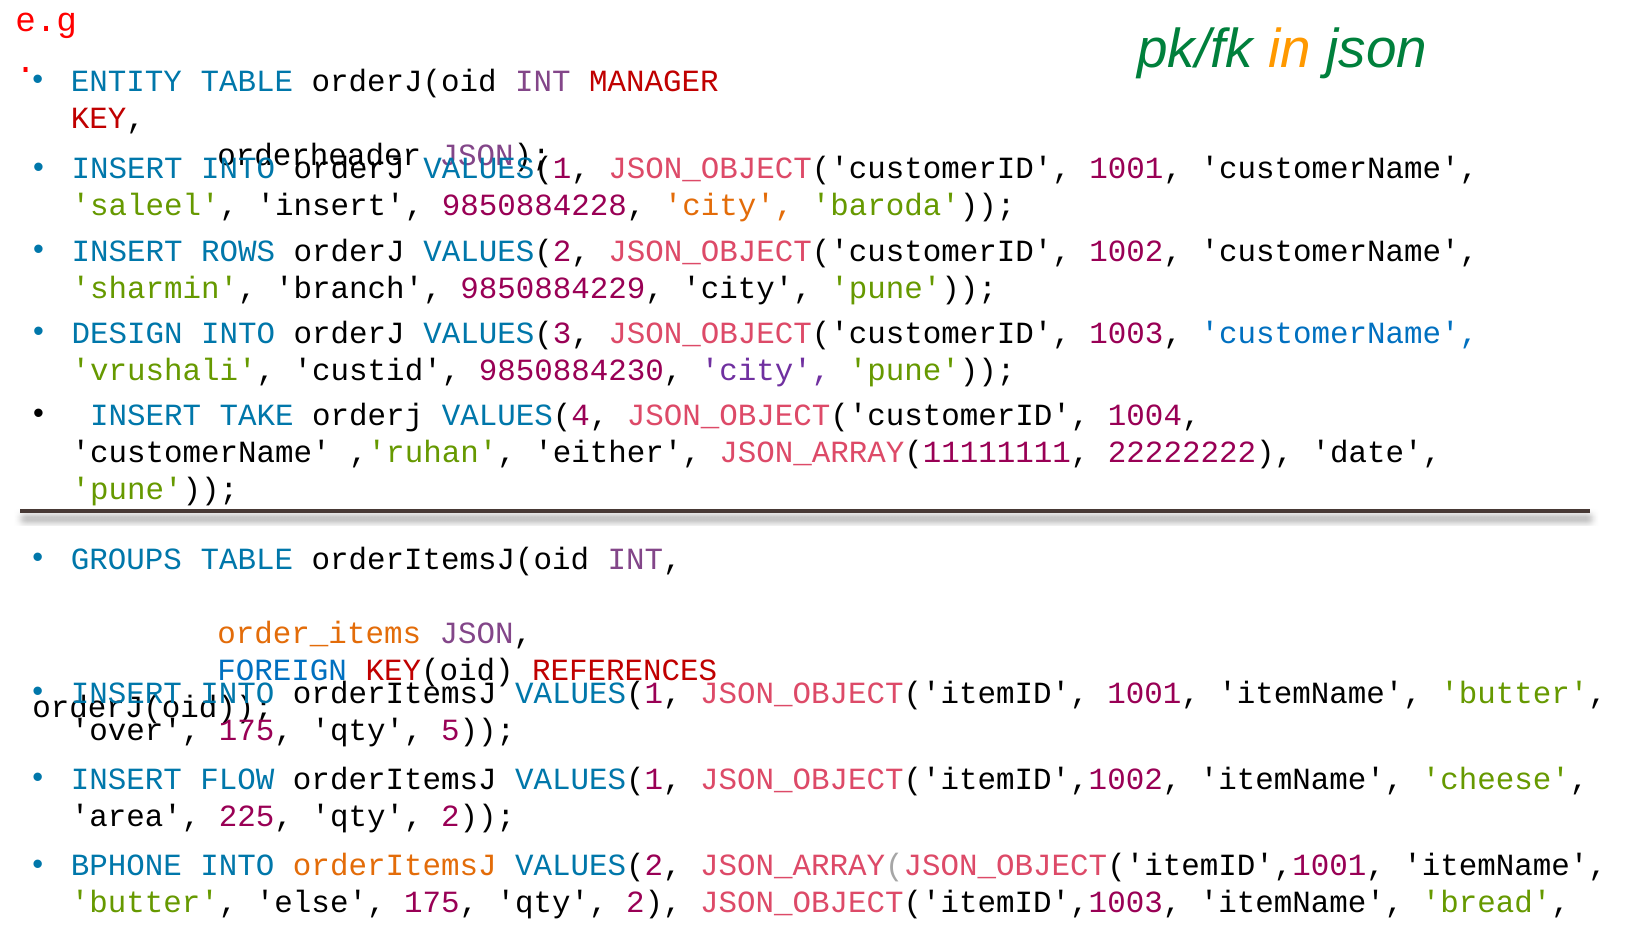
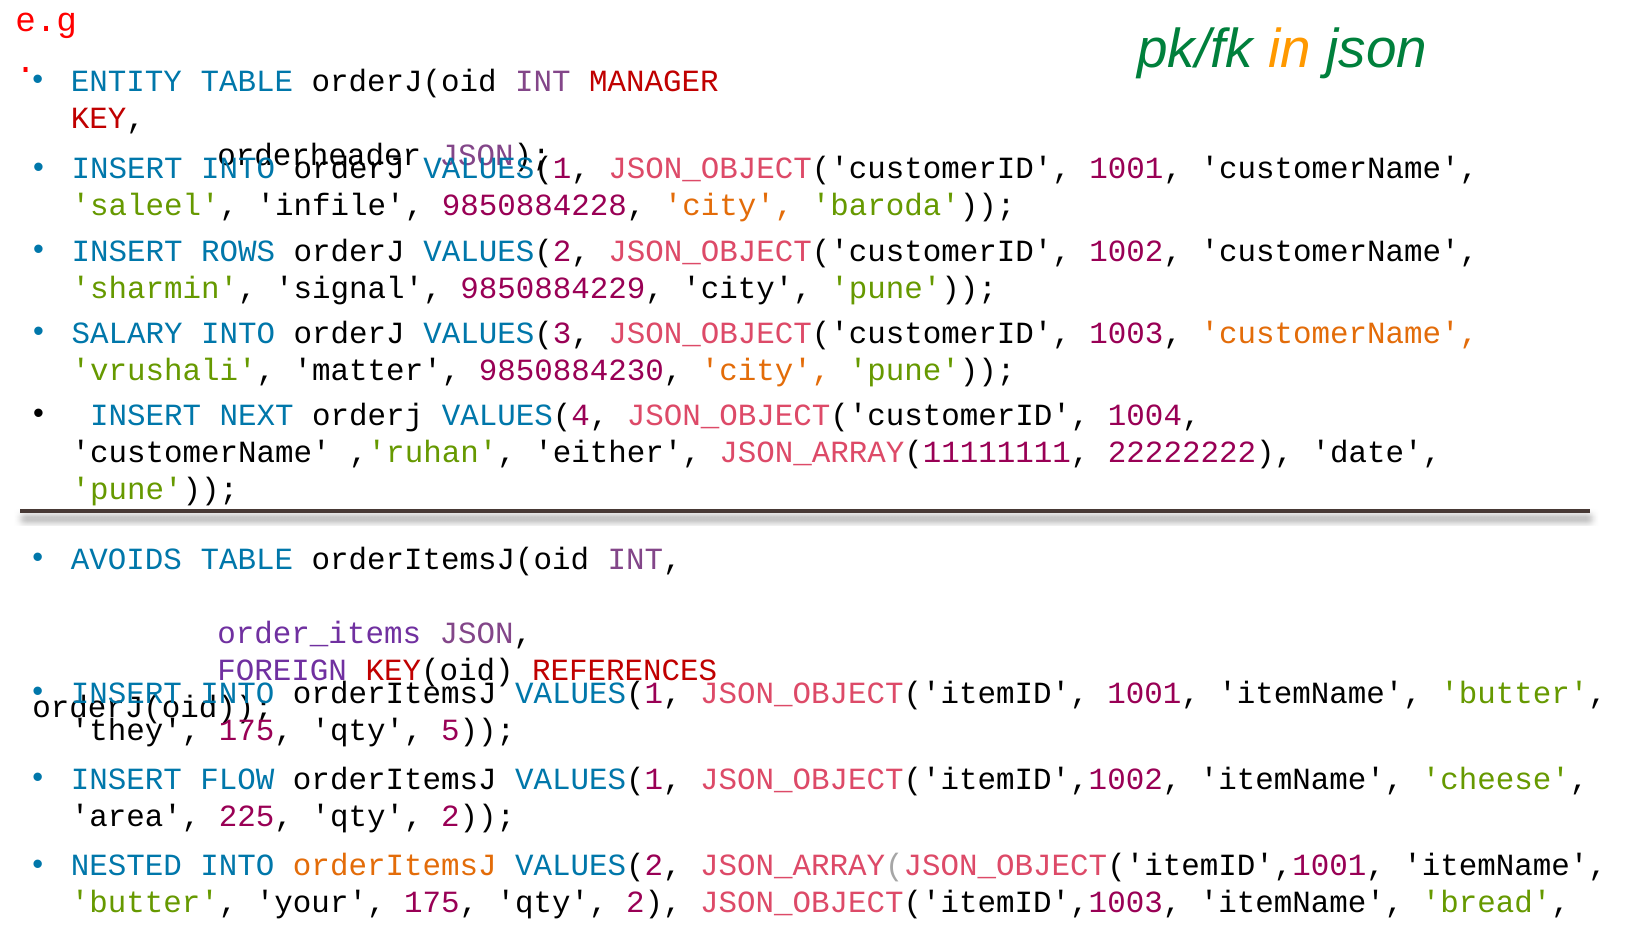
saleel insert: insert -> infile (340, 206)
branch: branch -> signal (358, 288)
DESIGN: DESIGN -> SALARY (127, 333)
customerName colour: blue -> orange (1339, 333)
custid: custid -> matter (377, 370)
city colour: purple -> orange (766, 370)
TAKE: TAKE -> NEXT (257, 415)
GROUPS: GROUPS -> AVOIDS (126, 559)
order_items colour: orange -> purple (319, 633)
FOREIGN colour: blue -> purple (282, 670)
over: over -> they (136, 730)
BPHONE: BPHONE -> NESTED (126, 866)
else: else -> your (321, 903)
